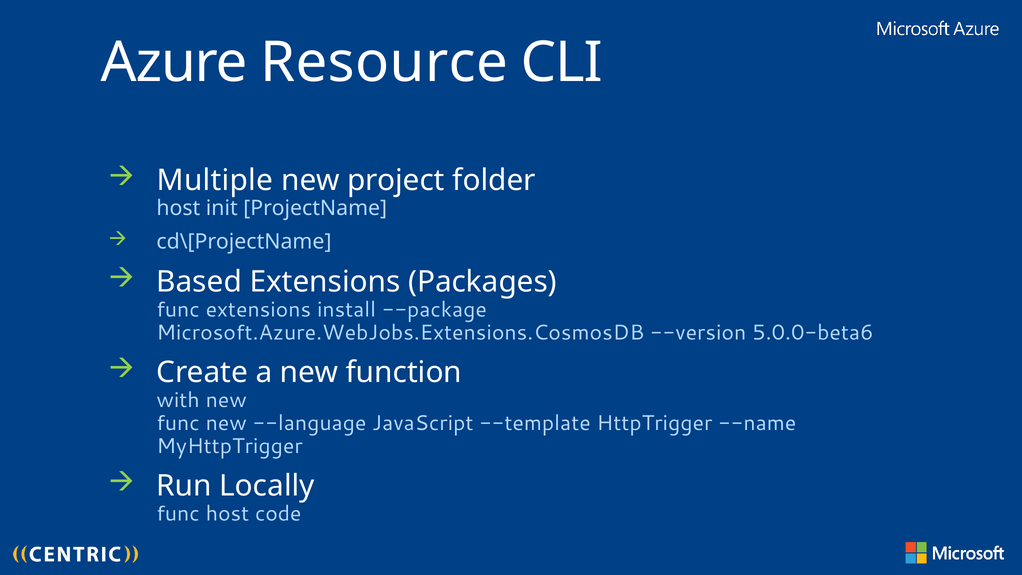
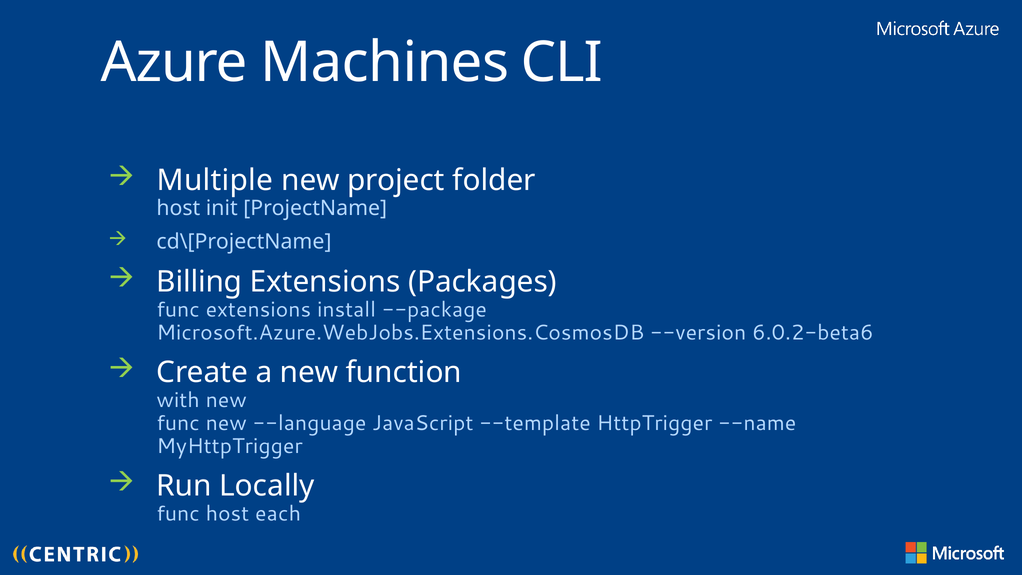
Resource: Resource -> Machines (385, 63)
Based: Based -> Billing (199, 282)
5.0.0-beta6: 5.0.0-beta6 -> 6.0.2-beta6 (813, 332)
code: code -> each (278, 514)
